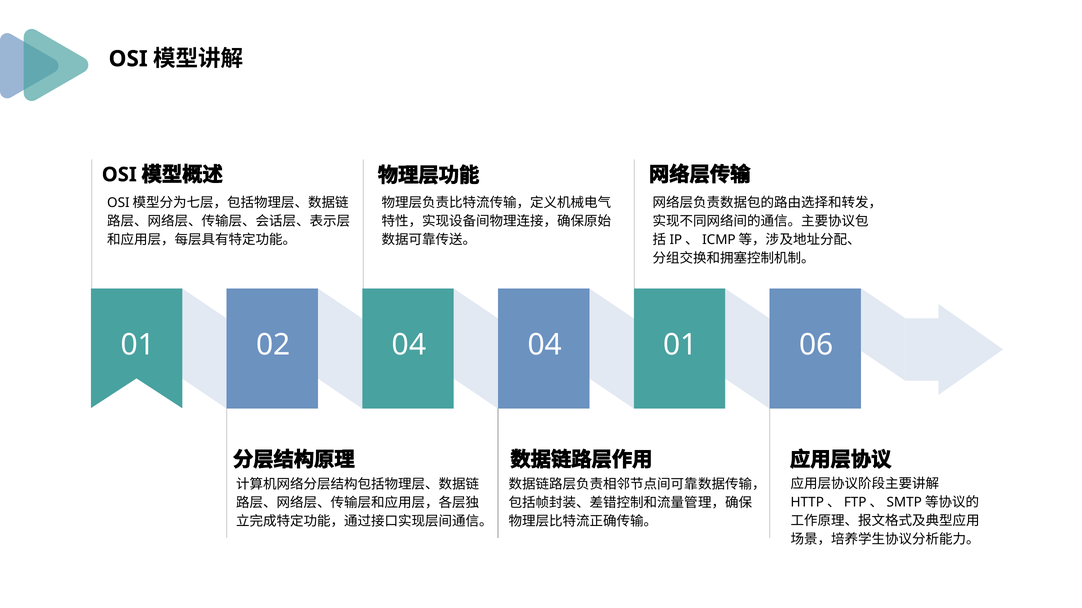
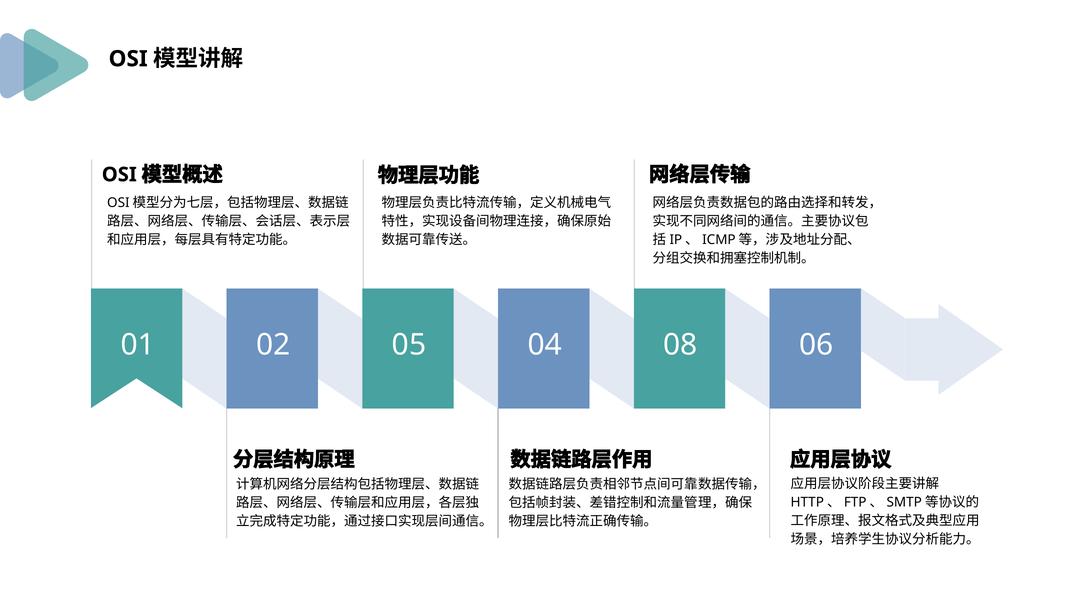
02 04: 04 -> 05 (409, 345)
04 01: 01 -> 08 (680, 345)
